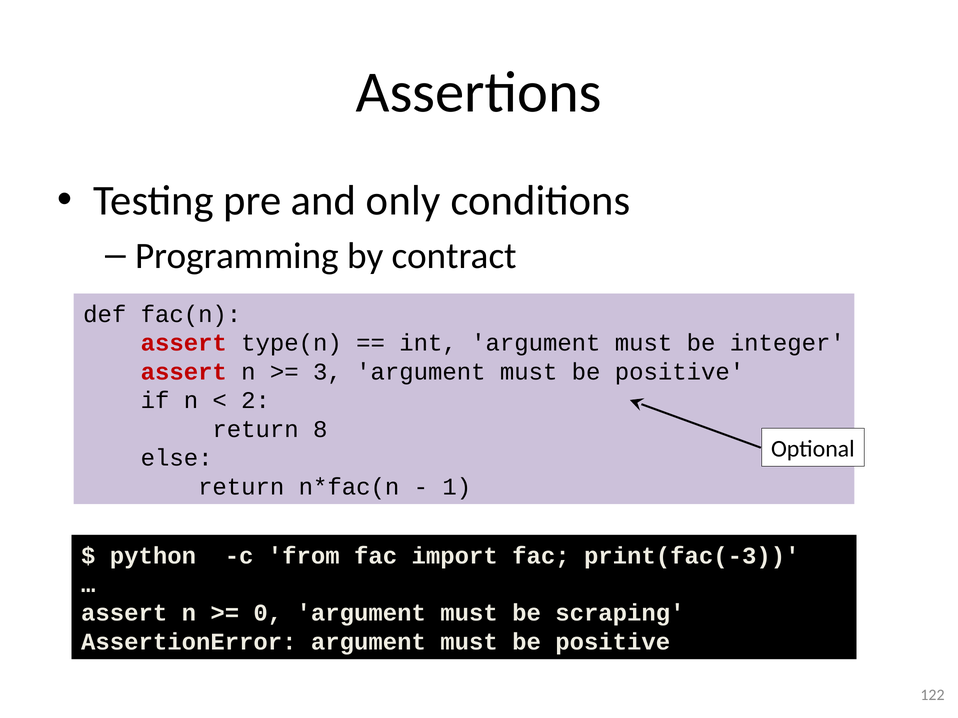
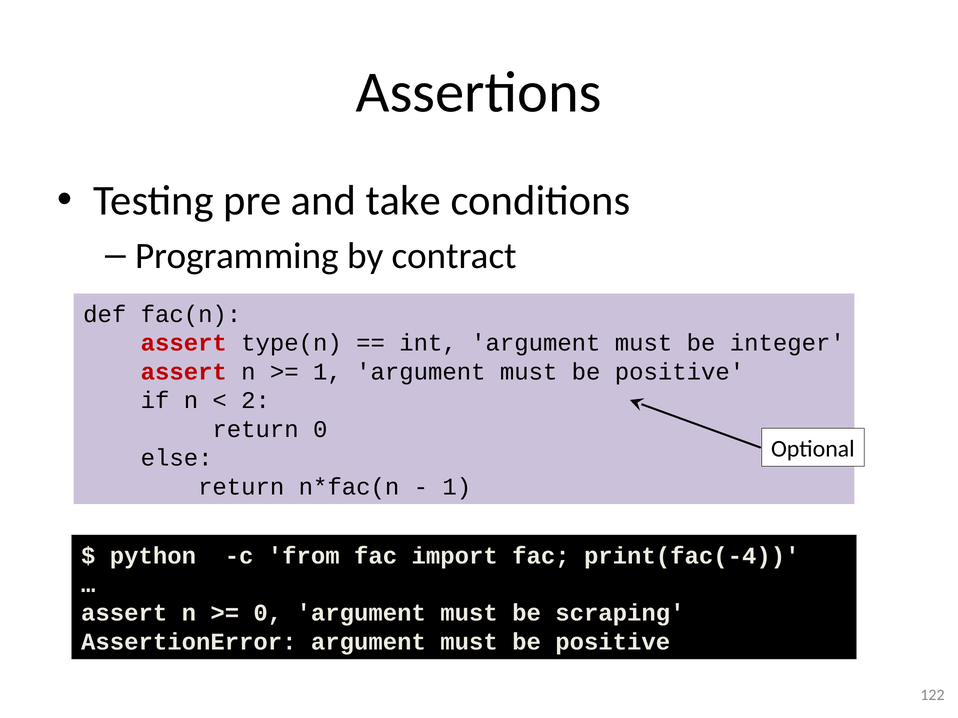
only: only -> take (403, 201)
3: 3 -> 1 (327, 372)
return 8: 8 -> 0 (320, 430)
print(fac(-3: print(fac(-3 -> print(fac(-4 (692, 556)
